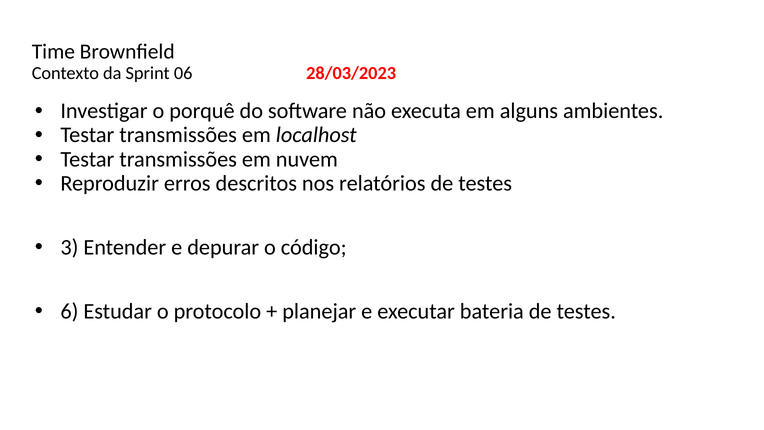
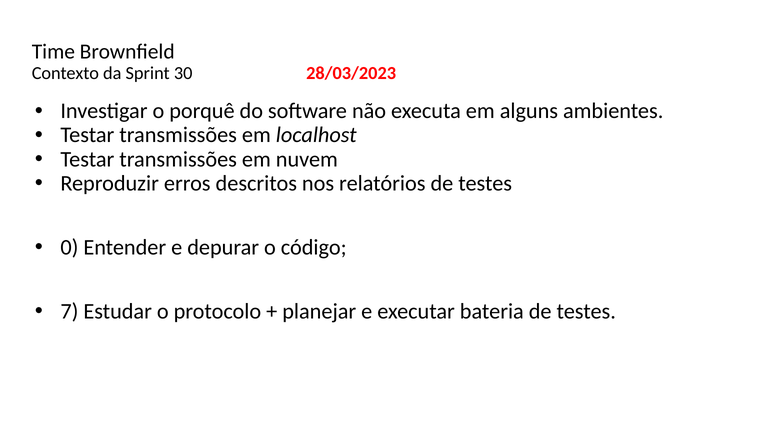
06: 06 -> 30 (183, 73)
3: 3 -> 0 (69, 247)
6: 6 -> 7 (69, 311)
